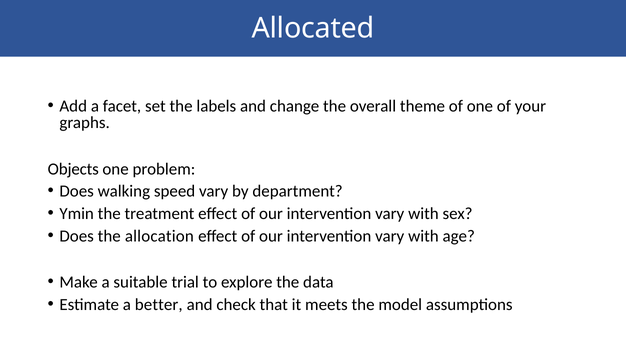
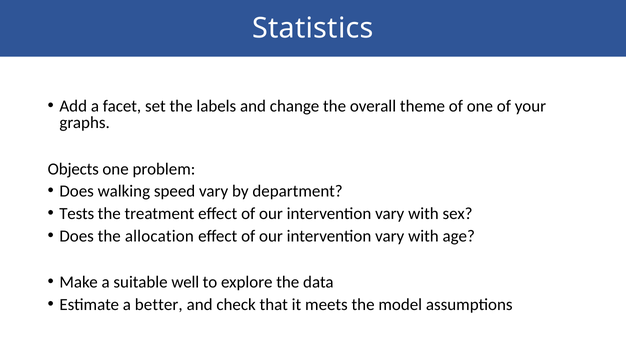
Allocated: Allocated -> Statistics (313, 28)
Ymin: Ymin -> Tests (77, 214)
trial: trial -> well (185, 282)
